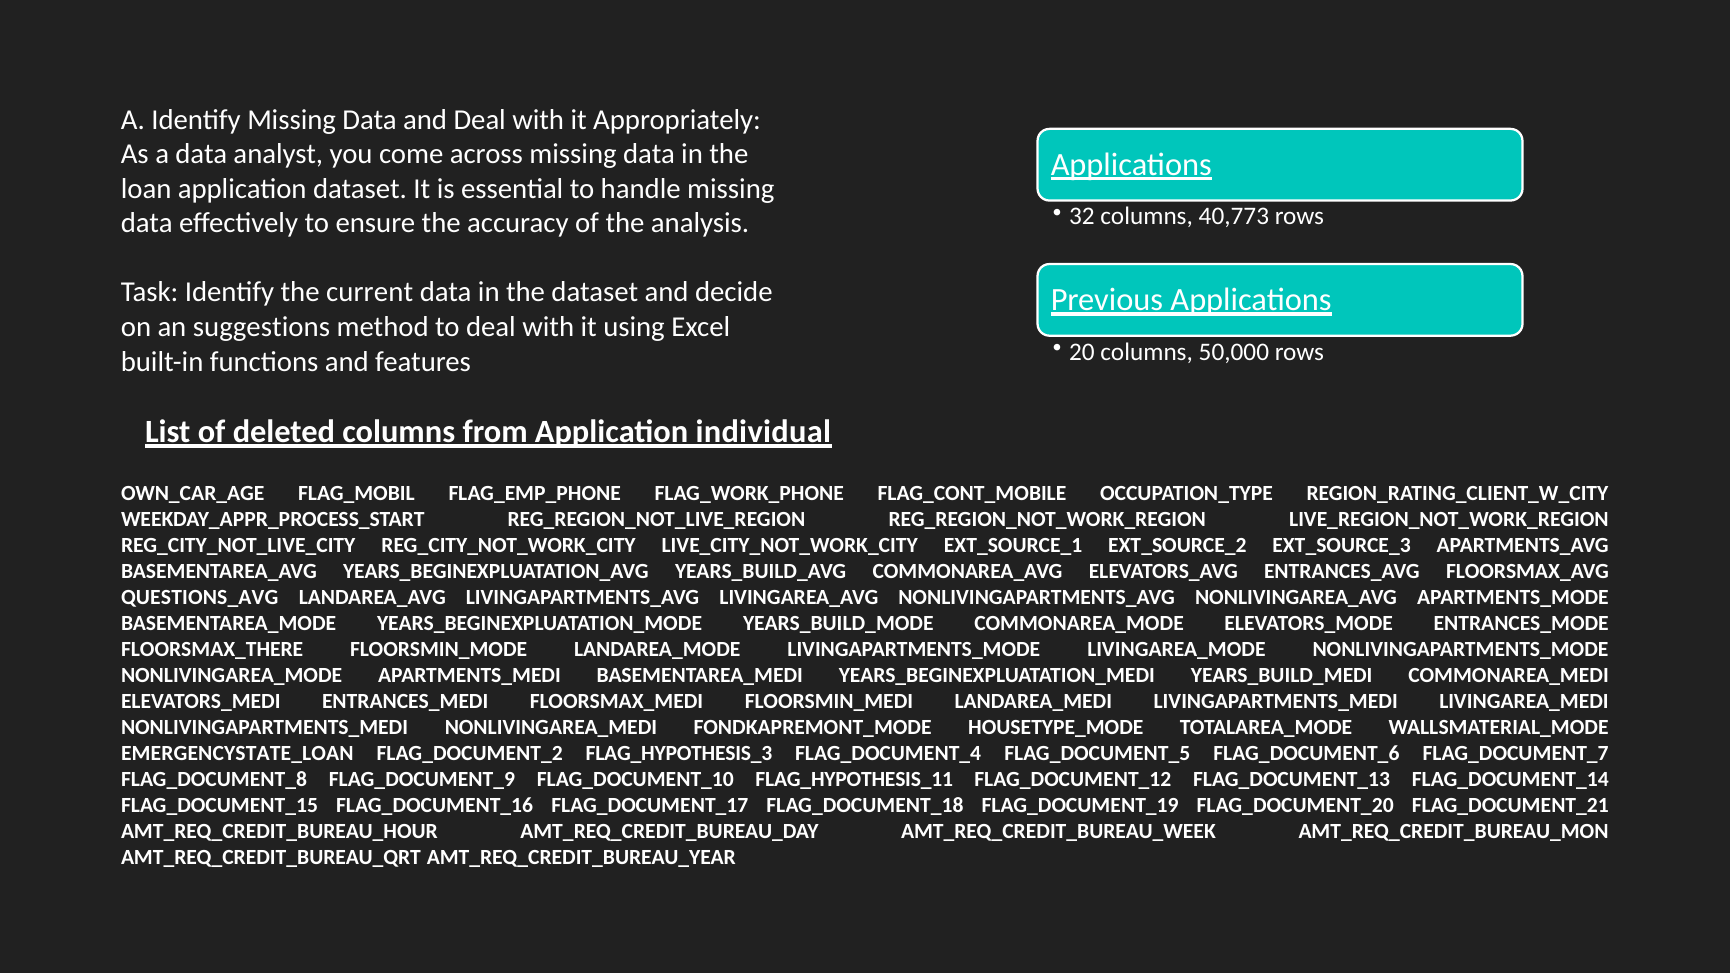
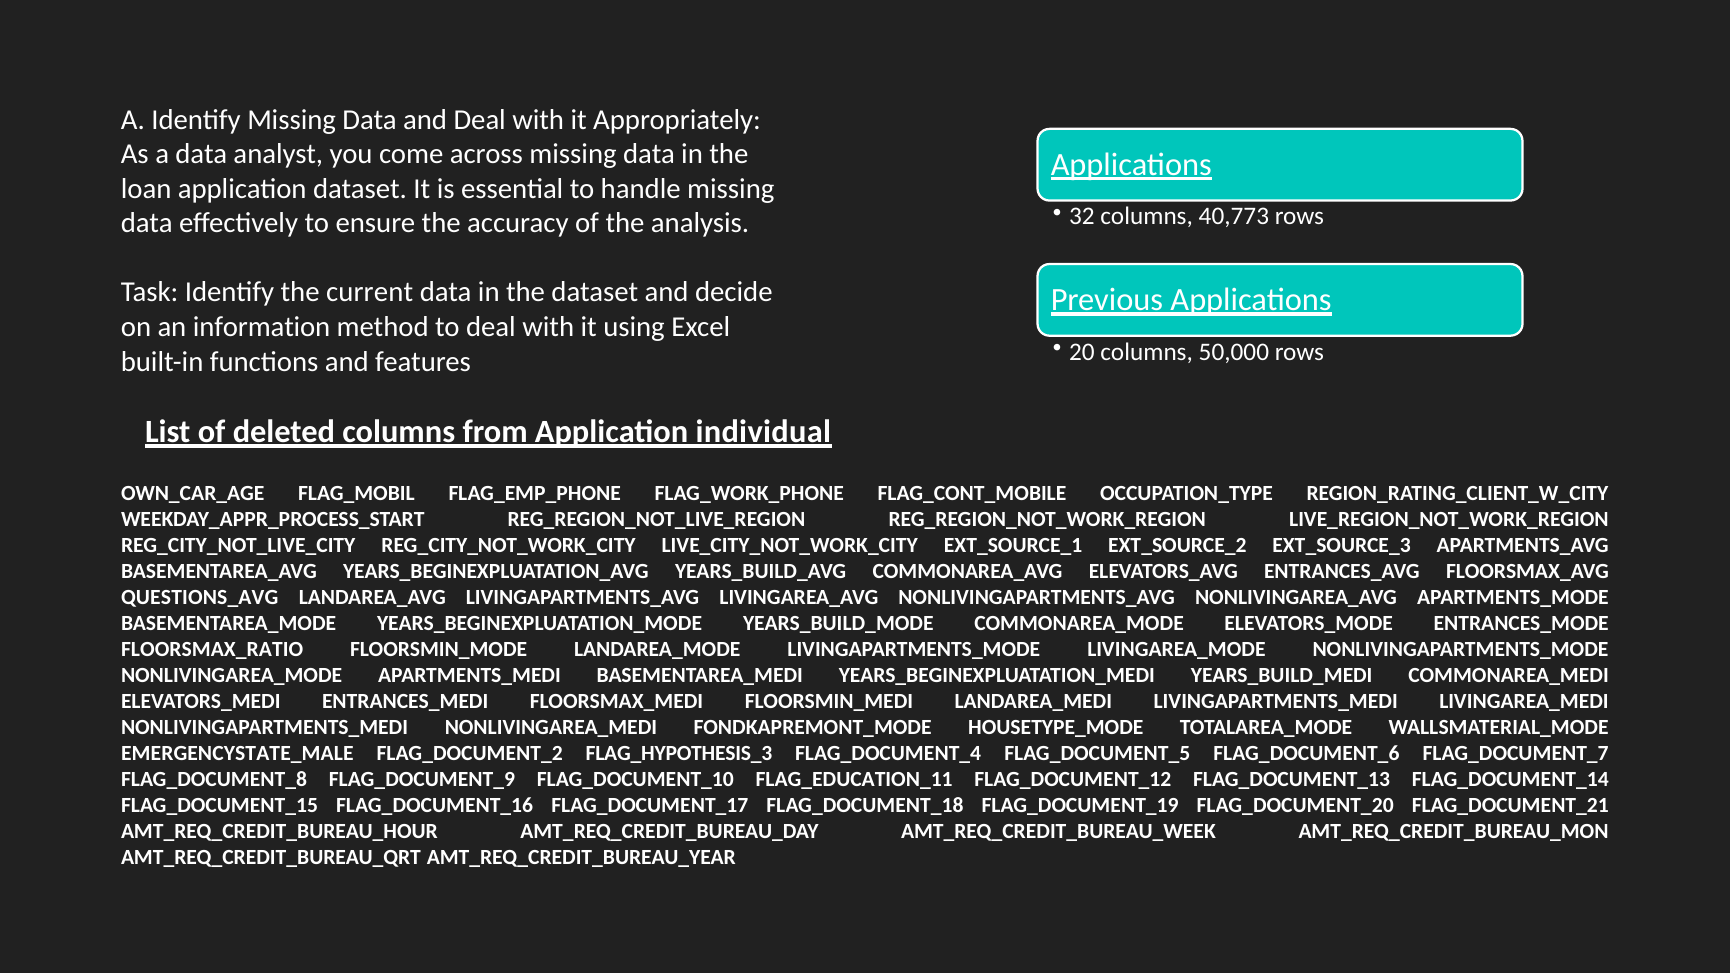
suggestions: suggestions -> information (262, 327)
FLOORSMAX_THERE: FLOORSMAX_THERE -> FLOORSMAX_RATIO (212, 650)
EMERGENCYSTATE_LOAN: EMERGENCYSTATE_LOAN -> EMERGENCYSTATE_MALE (237, 753)
FLAG_HYPOTHESIS_11: FLAG_HYPOTHESIS_11 -> FLAG_EDUCATION_11 (854, 779)
